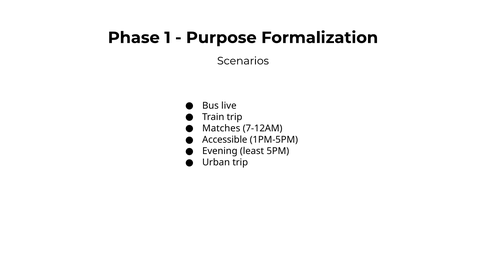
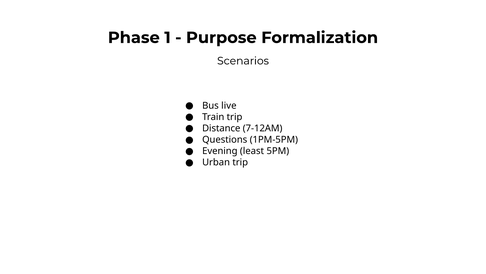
Matches: Matches -> Distance (221, 128)
Accessible: Accessible -> Questions (225, 139)
